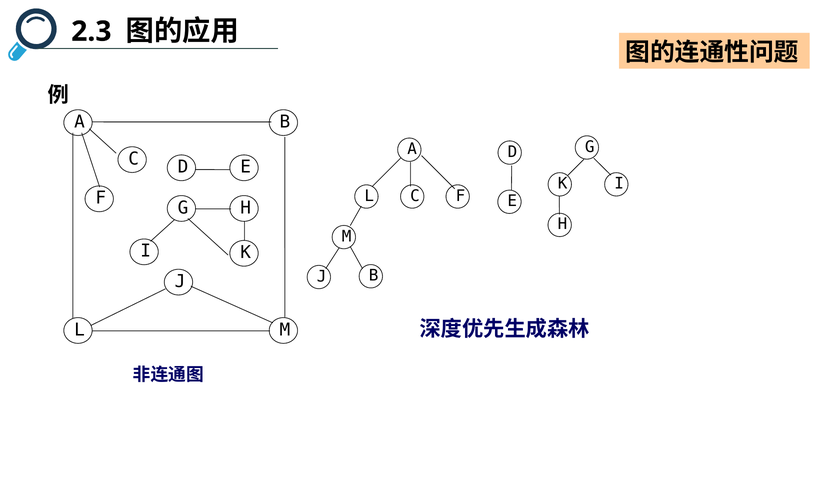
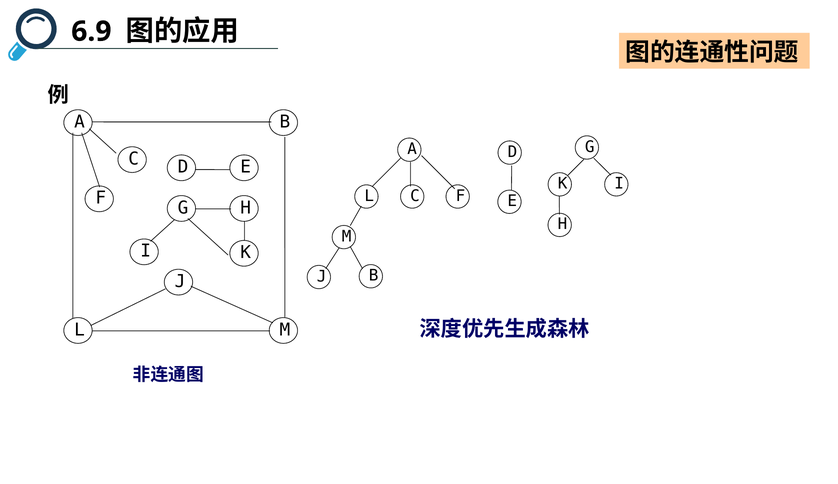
2.3: 2.3 -> 6.9 (91, 31)
